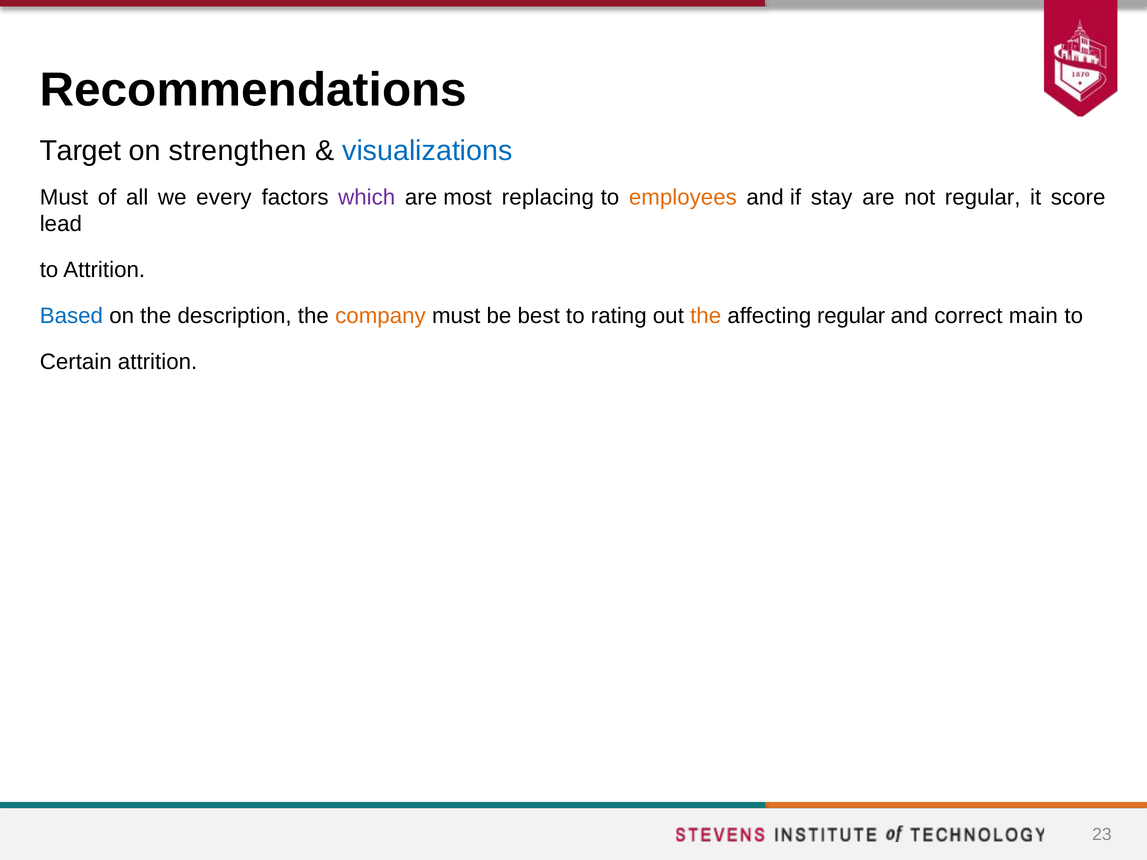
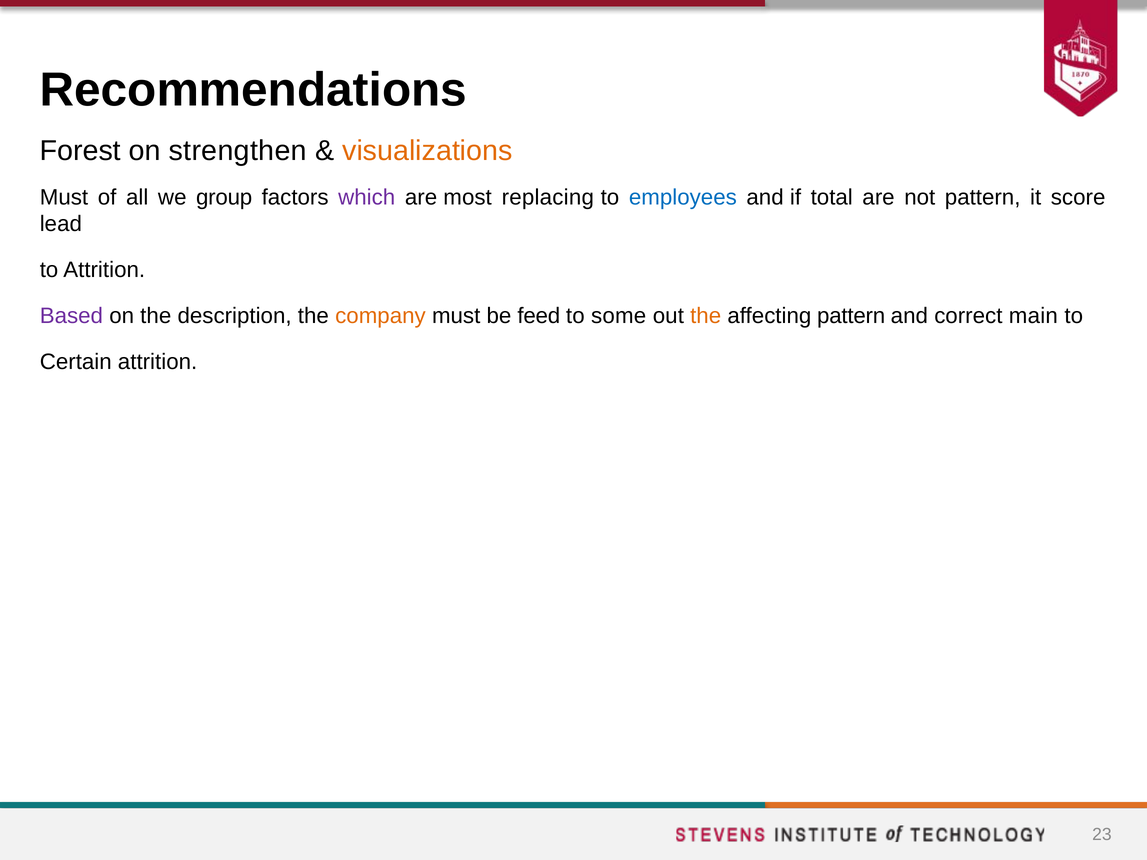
Target: Target -> Forest (80, 151)
visualizations colour: blue -> orange (427, 151)
every: every -> group (224, 197)
employees colour: orange -> blue (683, 197)
stay: stay -> total (832, 197)
not regular: regular -> pattern (983, 197)
Based colour: blue -> purple (71, 316)
best: best -> feed (539, 316)
rating: rating -> some (619, 316)
affecting regular: regular -> pattern (851, 316)
